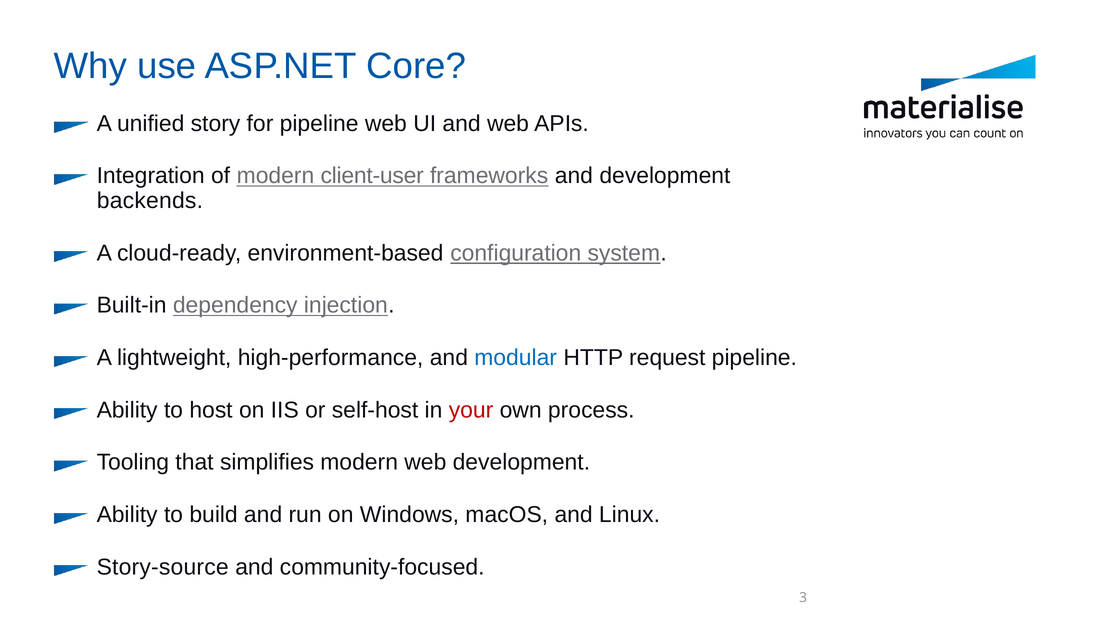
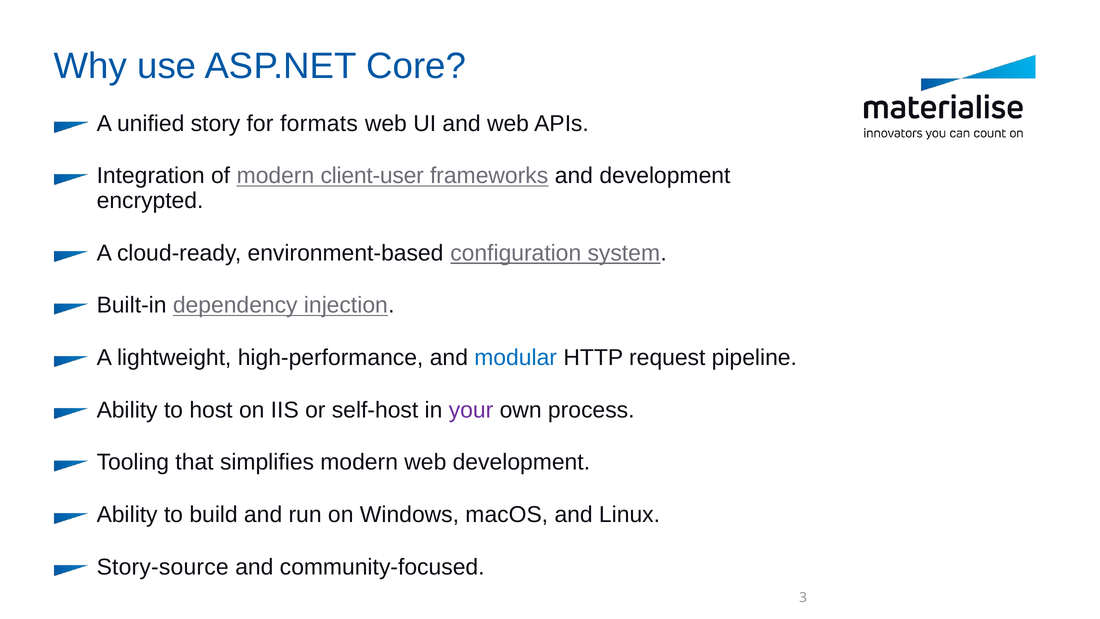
for pipeline: pipeline -> formats (319, 123)
backends: backends -> encrypted (150, 201)
your colour: red -> purple (471, 410)
